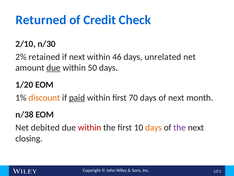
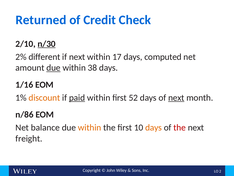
n/30 underline: none -> present (47, 44)
retained: retained -> different (44, 57)
46: 46 -> 17 (117, 57)
unrelated: unrelated -> computed (163, 57)
50: 50 -> 38 (92, 68)
1/20: 1/20 -> 1/16 (24, 84)
70: 70 -> 52 (133, 97)
next underline: none -> present (176, 97)
n/38: n/38 -> n/86 (24, 114)
debited: debited -> balance (45, 127)
within colour: red -> orange (90, 127)
the colour: purple -> red (180, 127)
closing: closing -> freight (29, 138)
